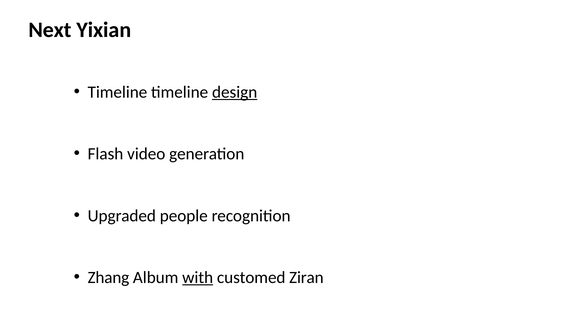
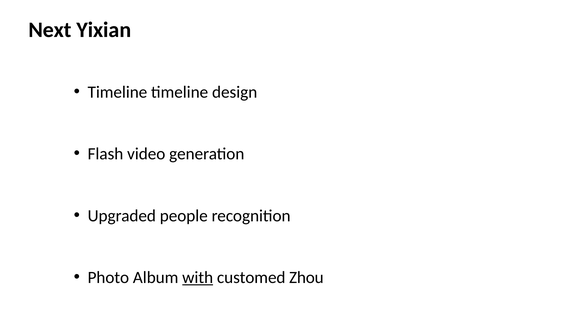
design underline: present -> none (235, 92)
Zhang: Zhang -> Photo (108, 277)
Ziran: Ziran -> Zhou (306, 277)
